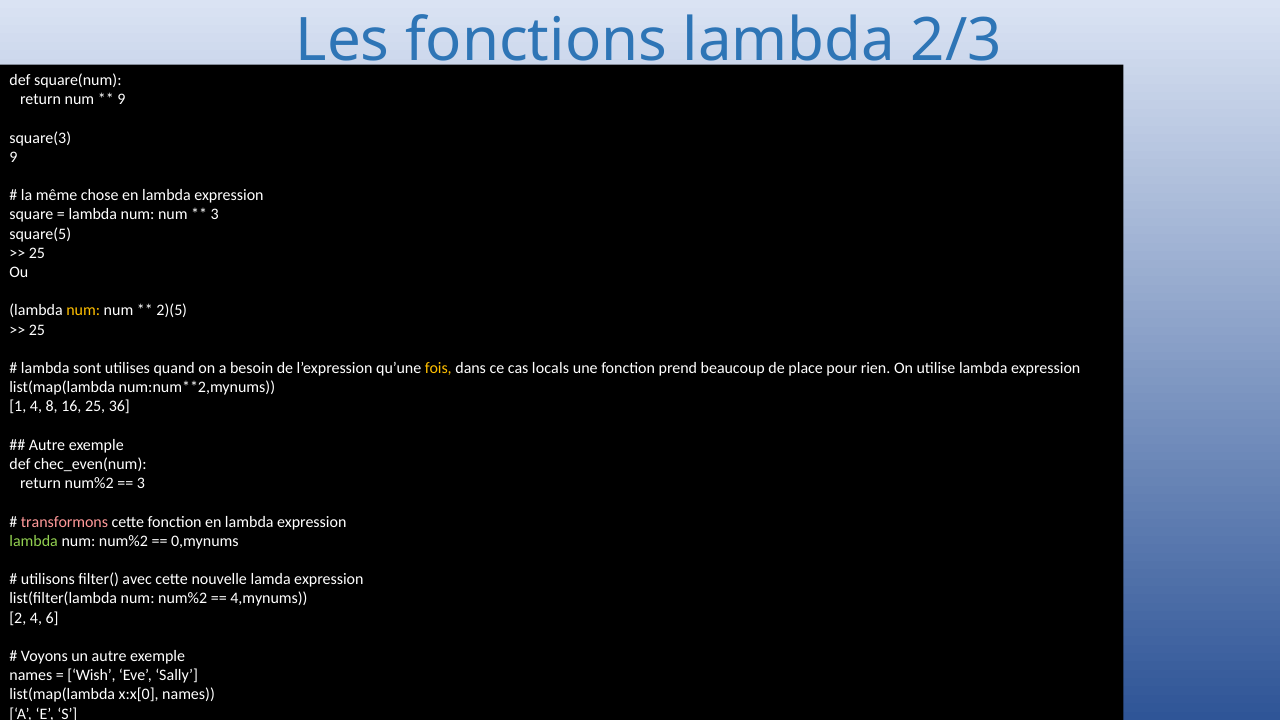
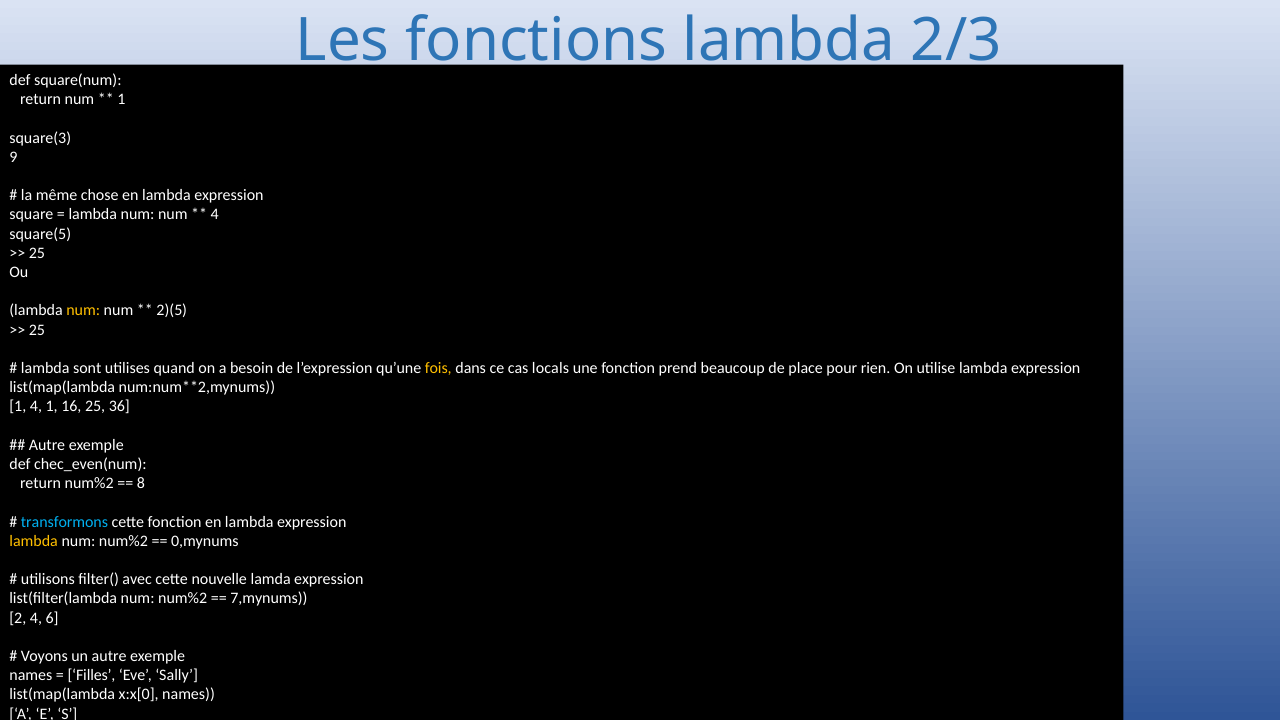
9: 9 -> 1 (121, 99)
3: 3 -> 4 (215, 215)
4 8: 8 -> 1 (52, 407)
3: 3 -> 8 (141, 483)
transformons colour: pink -> light blue (65, 522)
lambda colour: light green -> yellow (34, 541)
4,mynums: 4,mynums -> 7,mynums (269, 599)
Wish: Wish -> Filles (91, 675)
